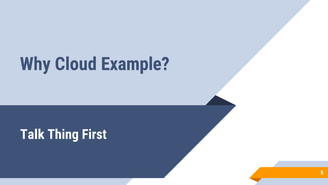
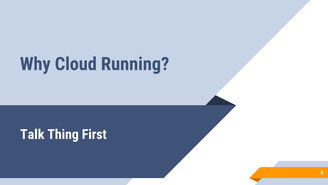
Example: Example -> Running (135, 64)
